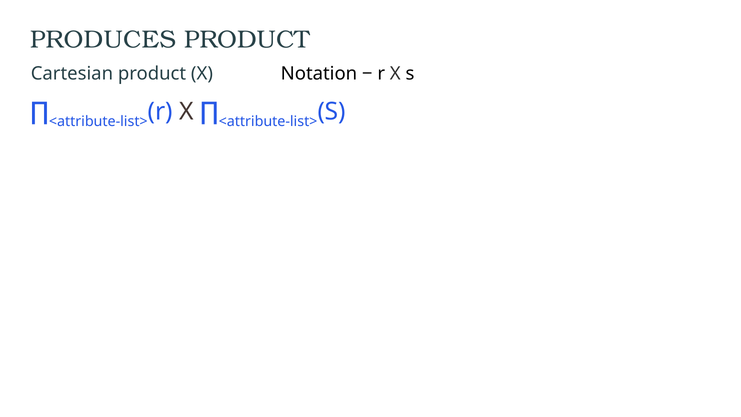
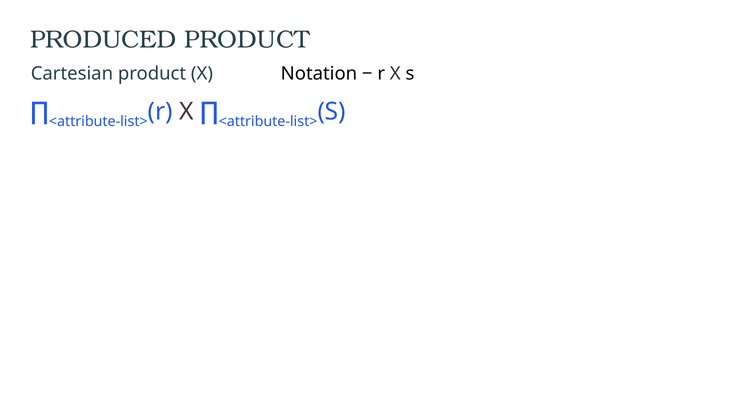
PRODUCES: PRODUCES -> PRODUCED (103, 40)
